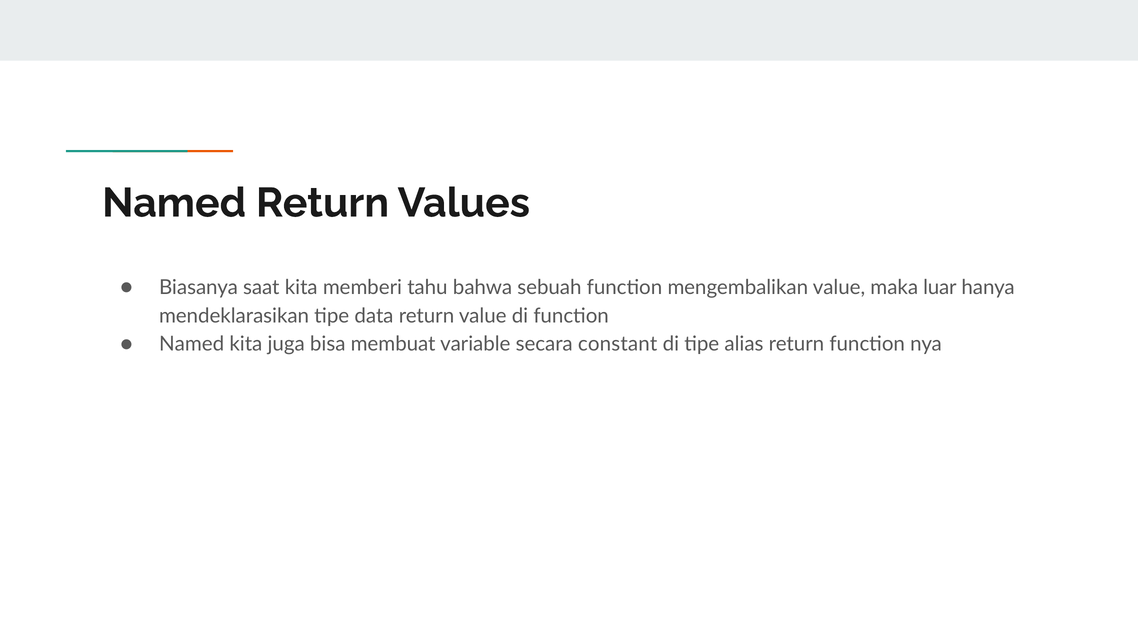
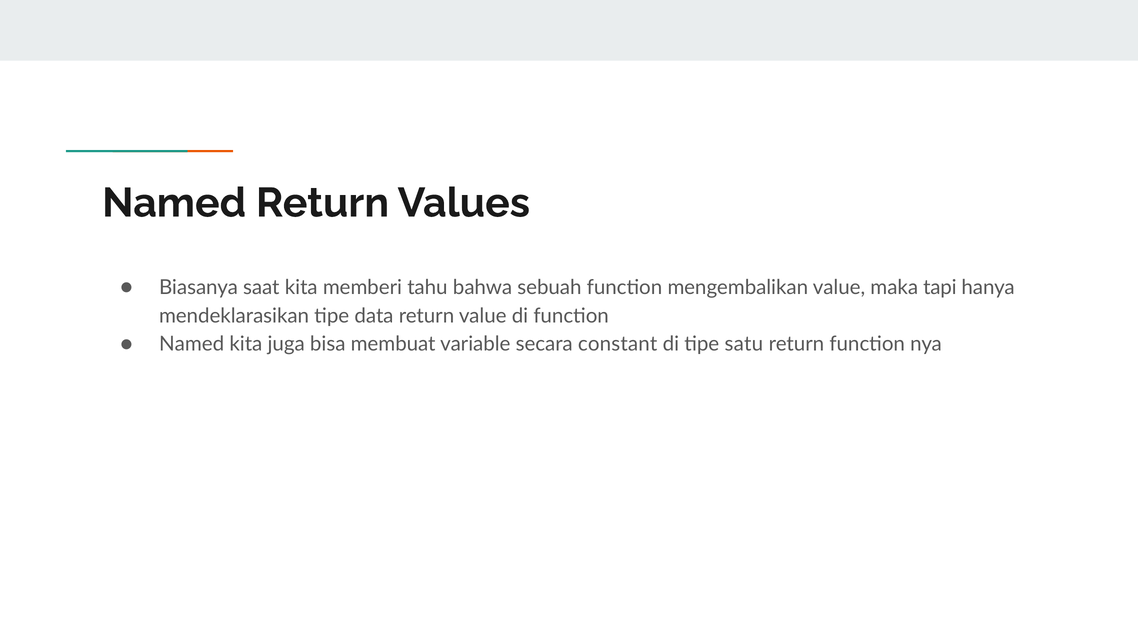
luar: luar -> tapi (940, 288)
alias: alias -> satu (744, 344)
